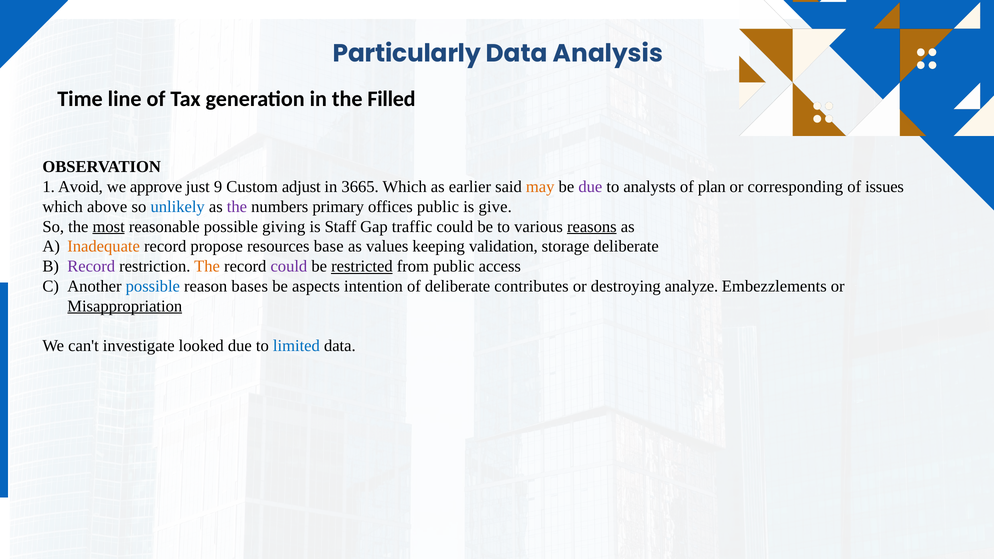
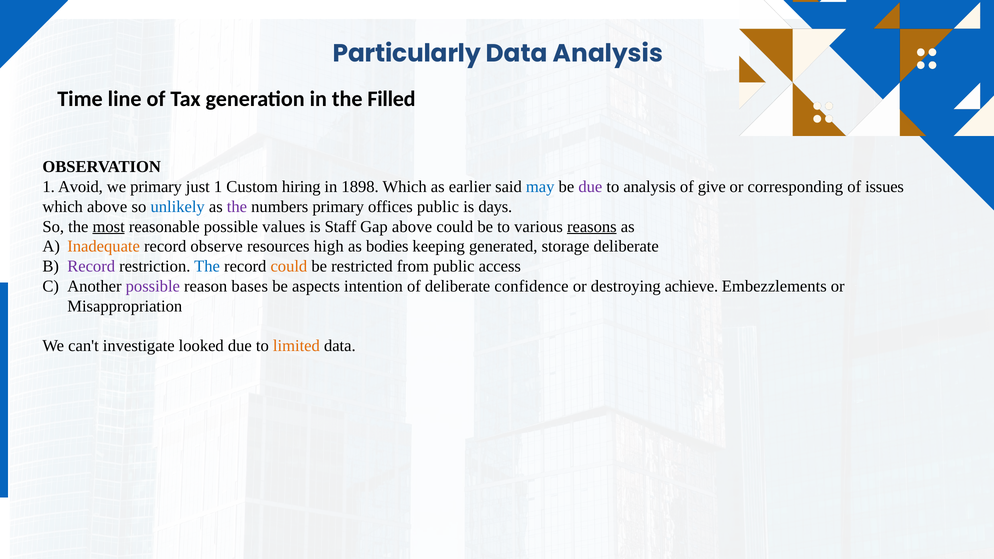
we approve: approve -> primary (156, 187)
just 9: 9 -> 1 (218, 187)
adjust: adjust -> hiring (301, 187)
3665: 3665 -> 1898 (360, 187)
may colour: orange -> blue (540, 187)
to analysts: analysts -> analysis (650, 187)
plan: plan -> give (712, 187)
give: give -> days (495, 207)
giving: giving -> values (284, 227)
Gap traffic: traffic -> above (412, 227)
propose: propose -> observe (217, 246)
base: base -> high (329, 246)
values: values -> bodies (387, 246)
validation: validation -> generated (503, 246)
The colour: orange -> blue (207, 266)
could colour: purple -> orange (289, 266)
restricted underline: present -> none (362, 266)
possible colour: blue -> purple (153, 286)
contributes: contributes -> confidence (531, 286)
analyze: analyze -> achieve (691, 286)
Misappropriation underline: present -> none (125, 306)
limited colour: blue -> orange (296, 346)
